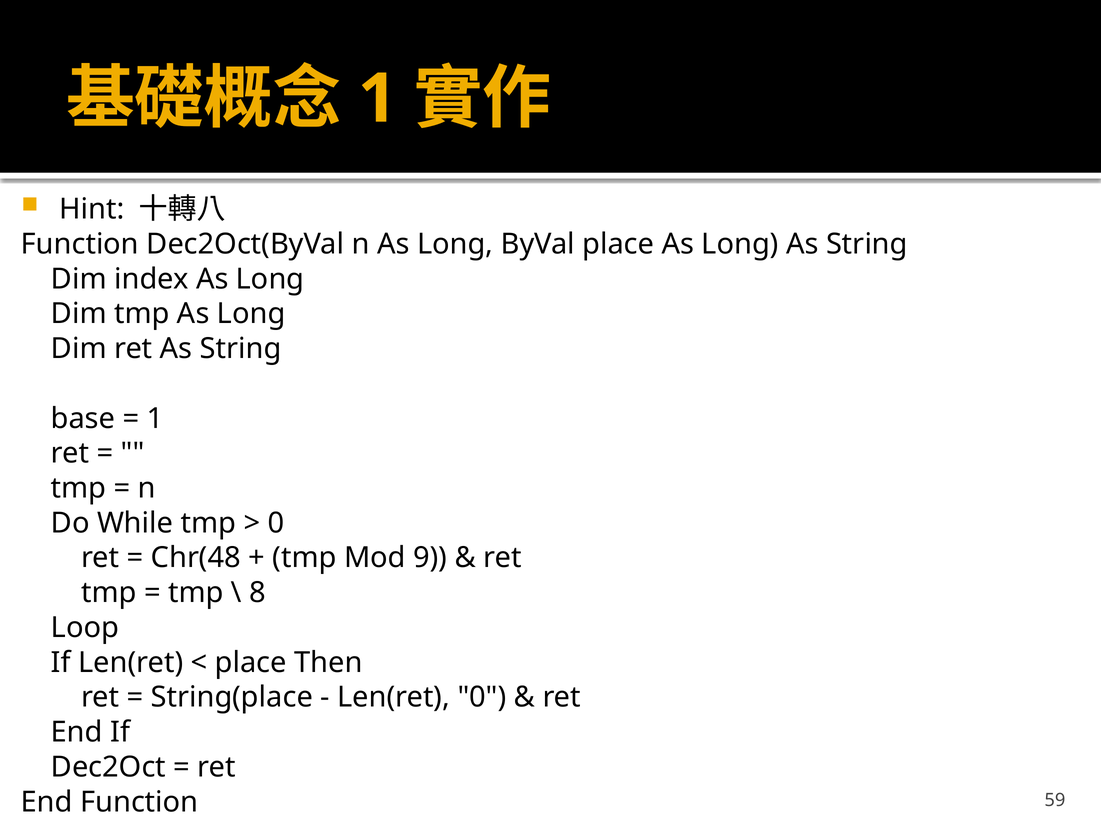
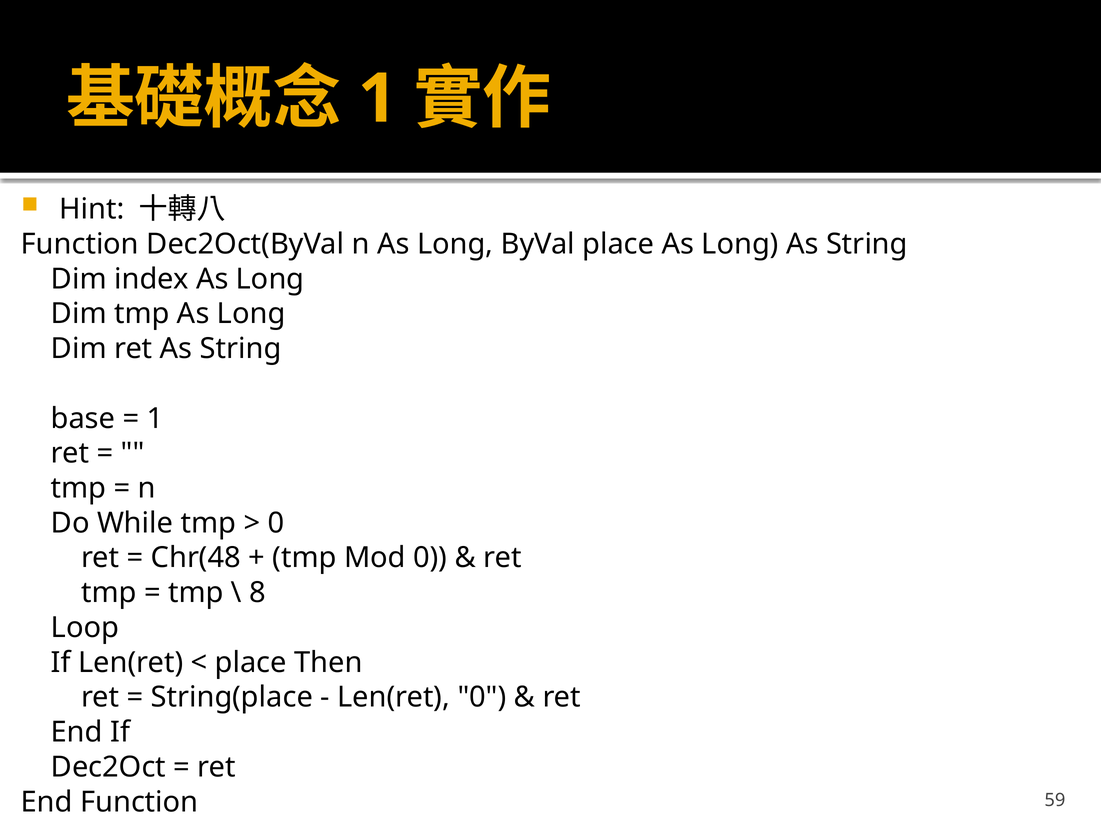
Mod 9: 9 -> 0 (430, 558)
